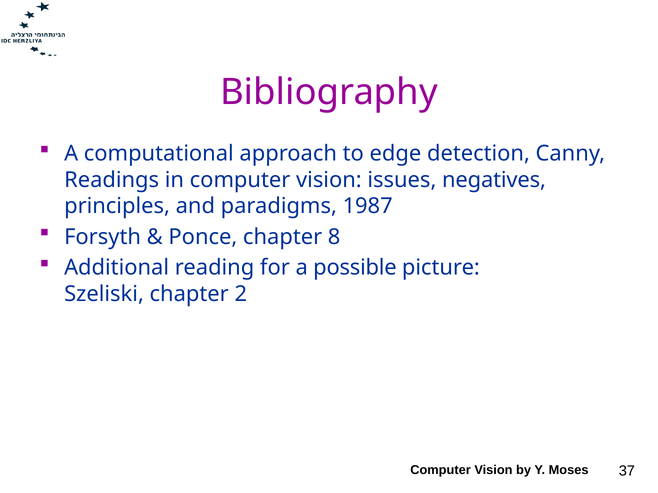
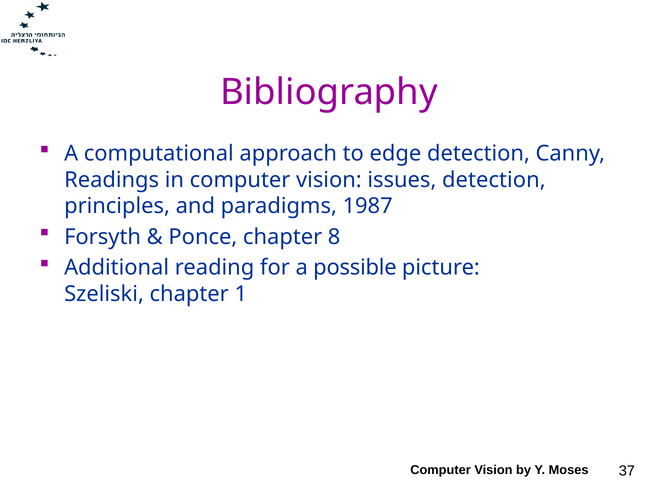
issues negatives: negatives -> detection (494, 180)
2: 2 -> 1 (241, 294)
